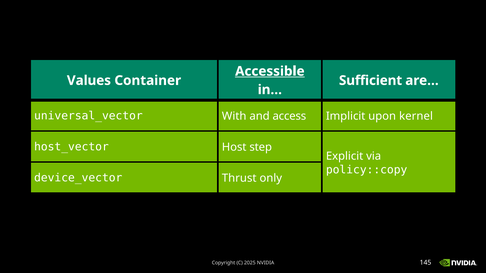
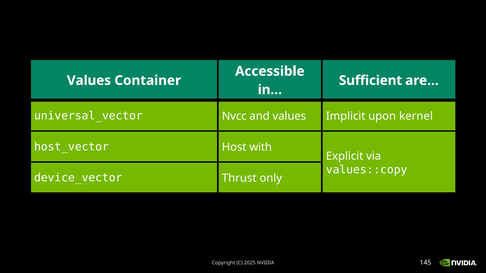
Accessible underline: present -> none (270, 71)
With: With -> Nvcc (234, 116)
and access: access -> values (289, 116)
step: step -> with (261, 147)
policy::copy: policy::copy -> values::copy (367, 170)
